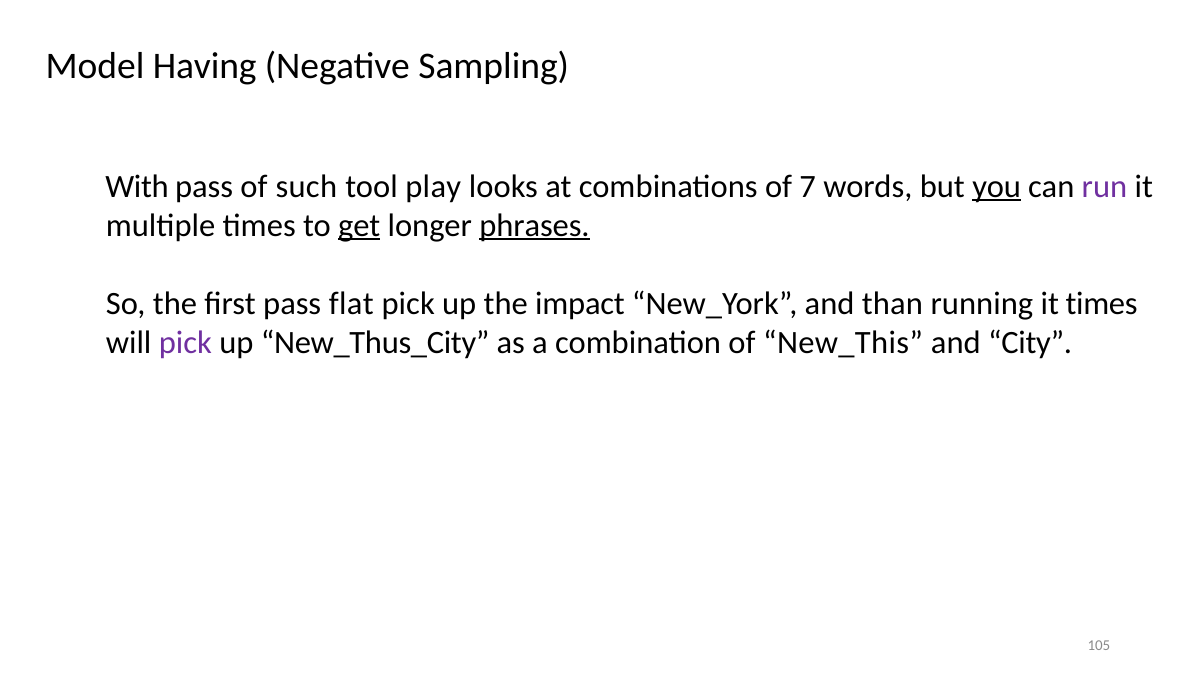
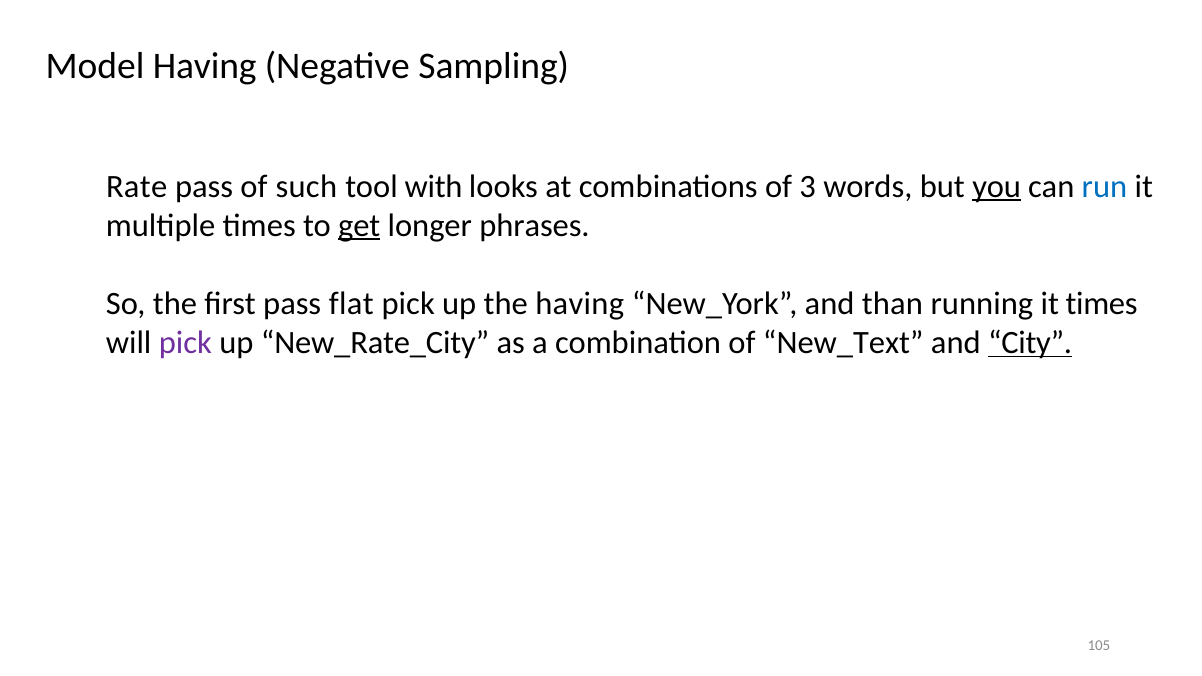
With: With -> Rate (137, 186)
play: play -> with (434, 186)
7: 7 -> 3 (808, 186)
run colour: purple -> blue (1104, 186)
phrases underline: present -> none (534, 225)
the impact: impact -> having (580, 304)
New_Thus_City: New_Thus_City -> New_Rate_City (375, 343)
New_This: New_This -> New_Text (843, 343)
City underline: none -> present (1030, 343)
